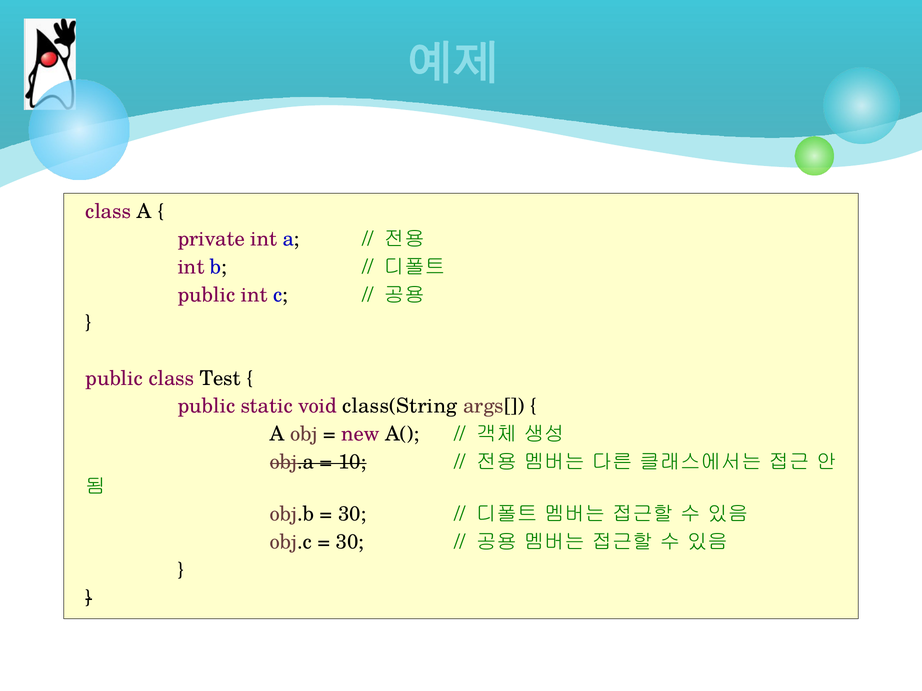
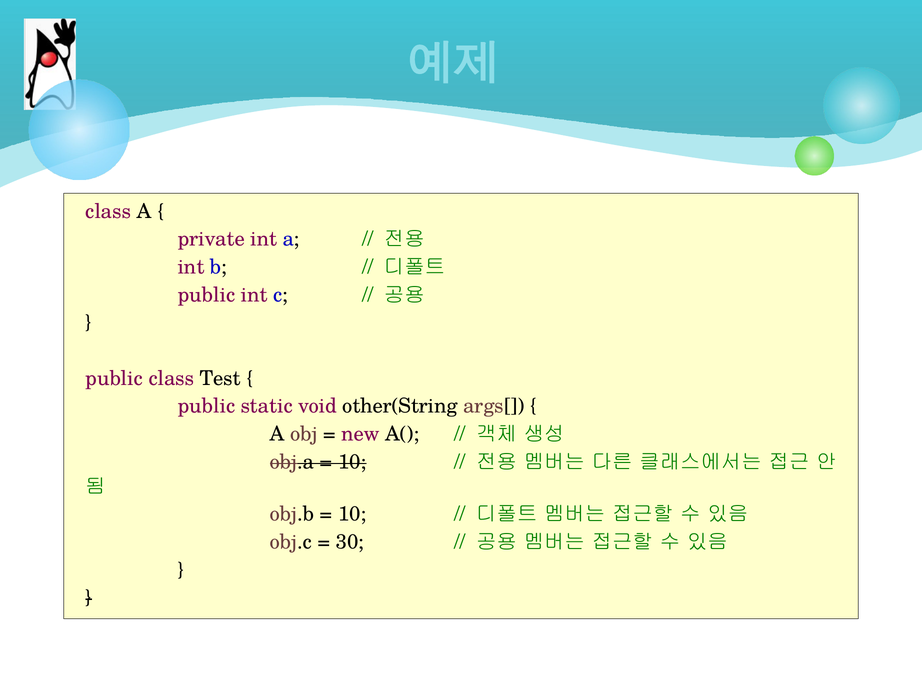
class(String: class(String -> other(String (400, 406)
30: 30 -> 10 (352, 515)
